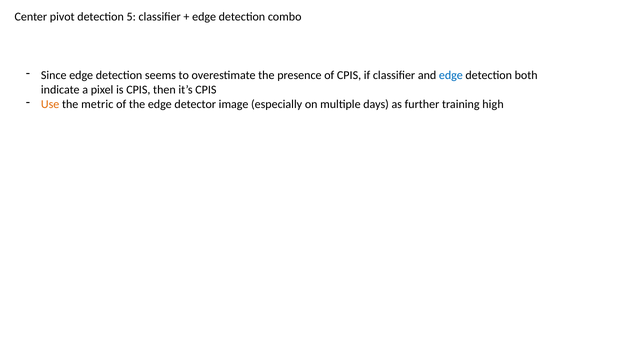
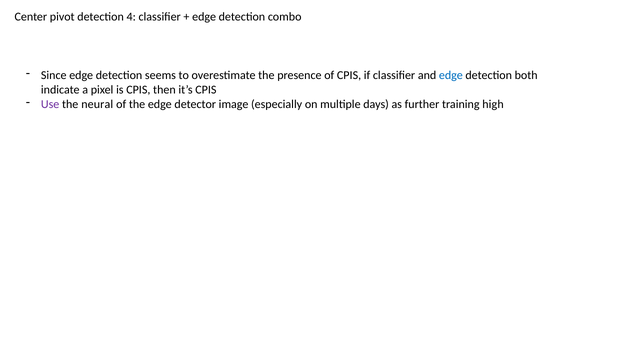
5: 5 -> 4 (131, 17)
Use colour: orange -> purple (50, 104)
metric: metric -> neural (97, 104)
